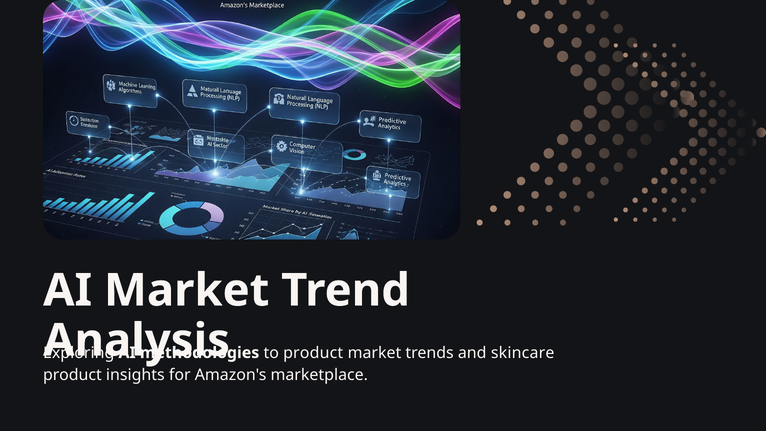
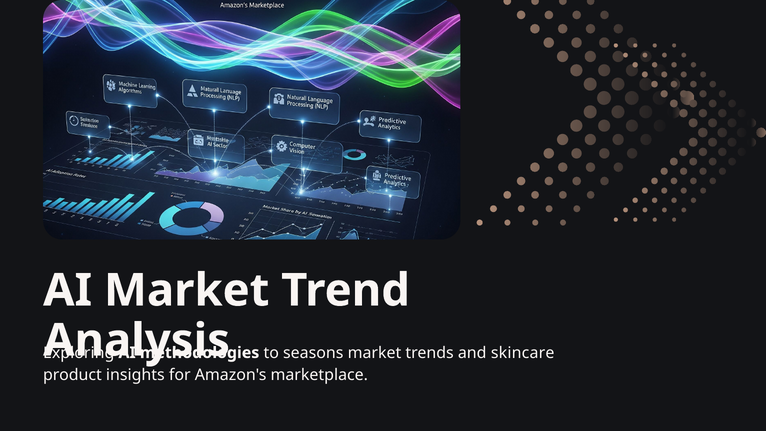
to product: product -> seasons (313, 353)
